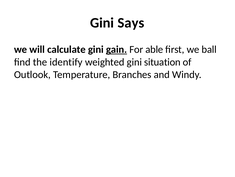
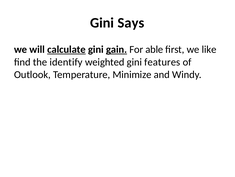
calculate underline: none -> present (66, 49)
ball: ball -> like (209, 49)
situation: situation -> features (162, 62)
Branches: Branches -> Minimize (132, 74)
